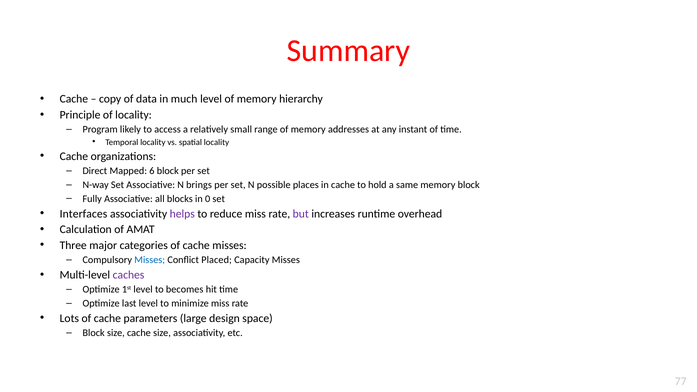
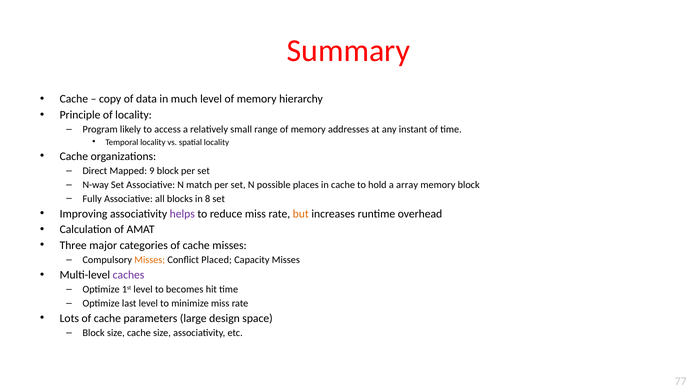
6: 6 -> 9 (152, 171)
brings: brings -> match (199, 185)
same: same -> array (407, 185)
0: 0 -> 8 (208, 199)
Interfaces: Interfaces -> Improving (84, 214)
but colour: purple -> orange (301, 214)
Misses colour: blue -> orange (150, 260)
